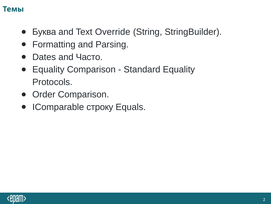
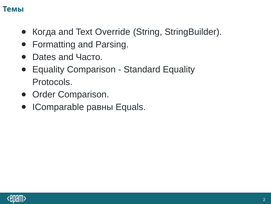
Буква: Буква -> Когда (44, 32)
строку: строку -> равны (100, 107)
